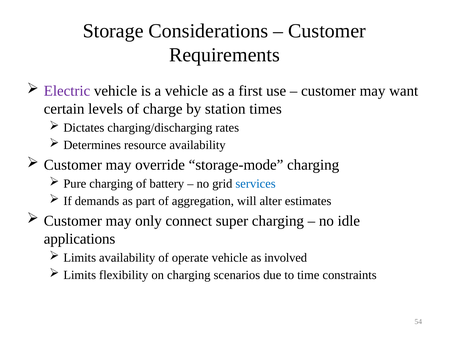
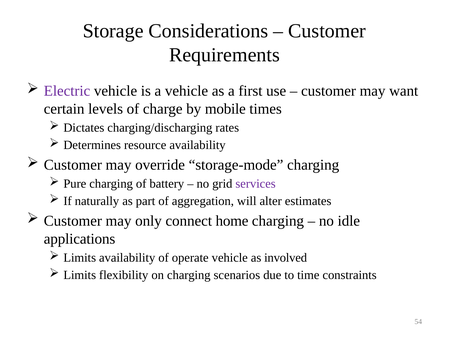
station: station -> mobile (225, 109)
services colour: blue -> purple (256, 184)
demands: demands -> naturally (97, 201)
super: super -> home (232, 221)
